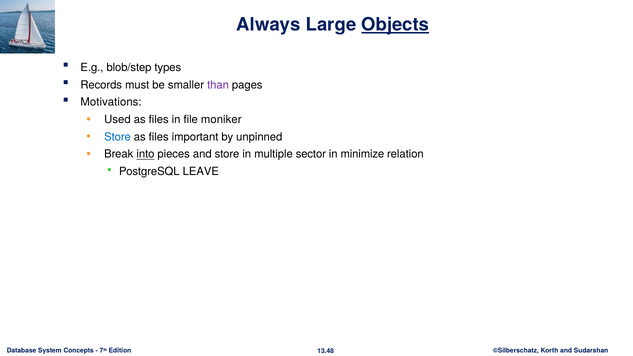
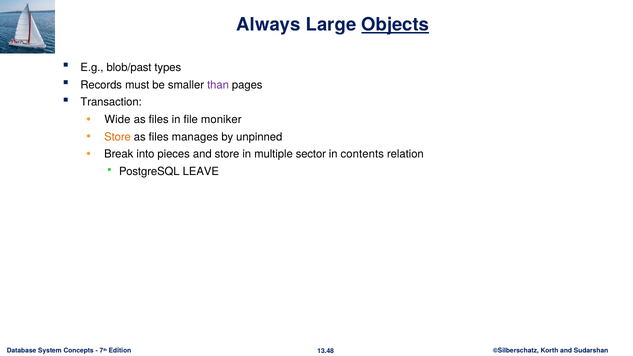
blob/step: blob/step -> blob/past (129, 67)
Motivations: Motivations -> Transaction (111, 102)
Used: Used -> Wide (117, 120)
Store colour: blue -> orange (118, 137)
important: important -> manages (195, 137)
into underline: present -> none (145, 154)
minimize: minimize -> contents (362, 154)
